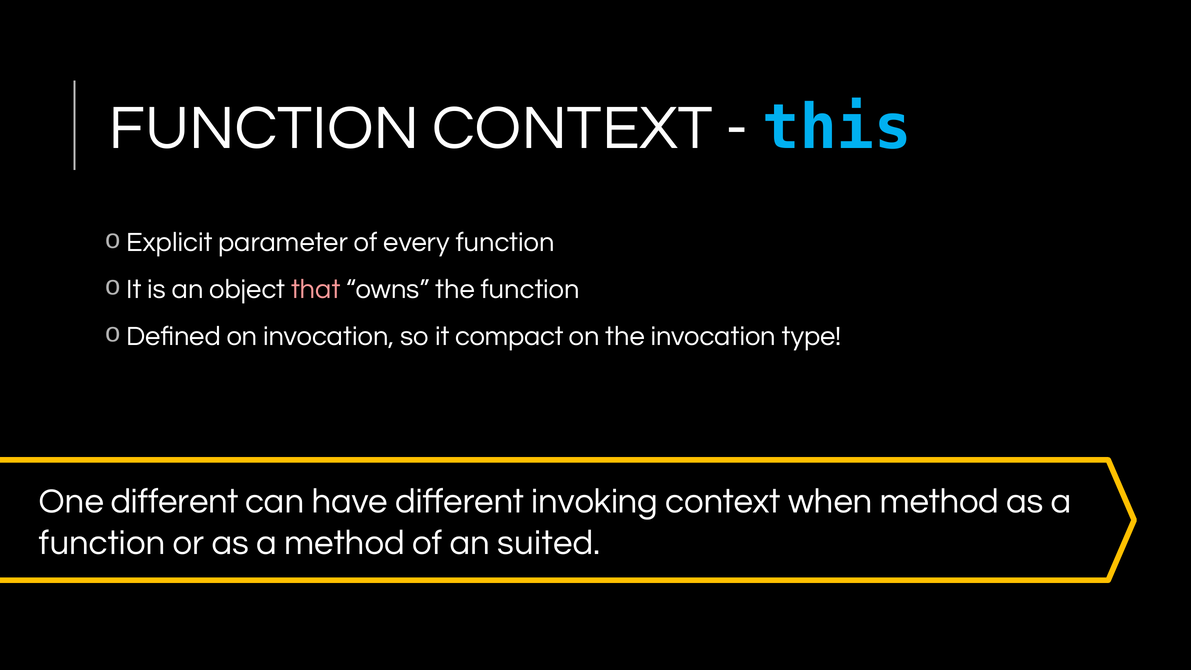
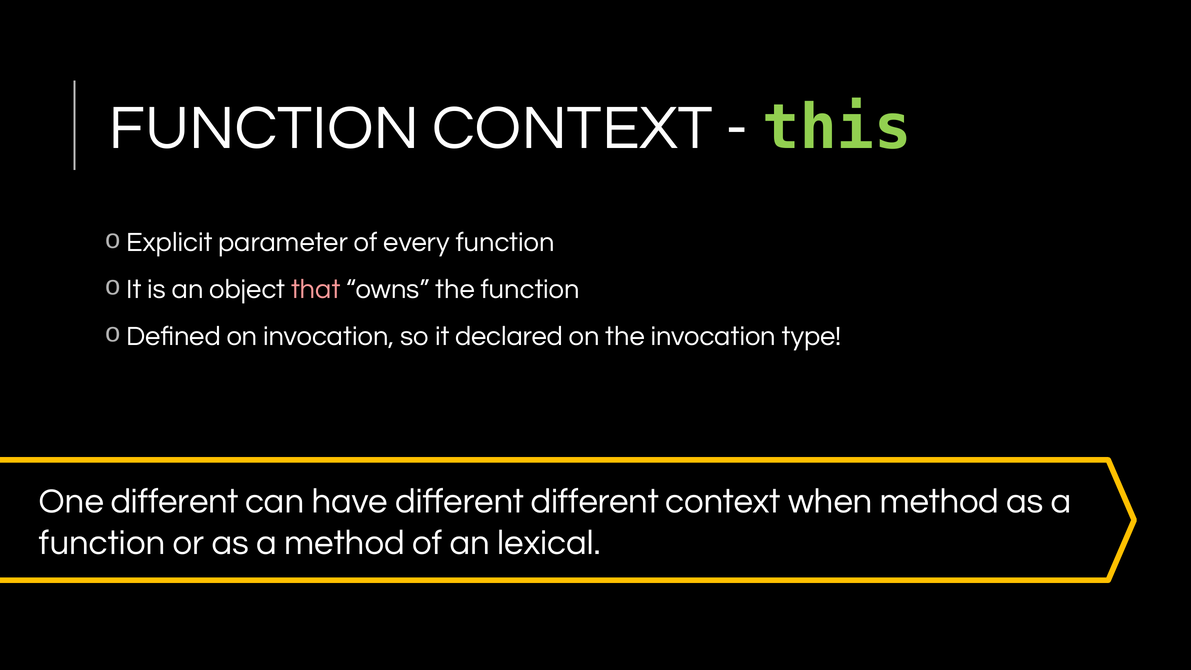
this colour: light blue -> light green (837, 128)
compact: compact -> declared (509, 336)
different invoking: invoking -> different (595, 501)
suited: suited -> lexical (549, 543)
